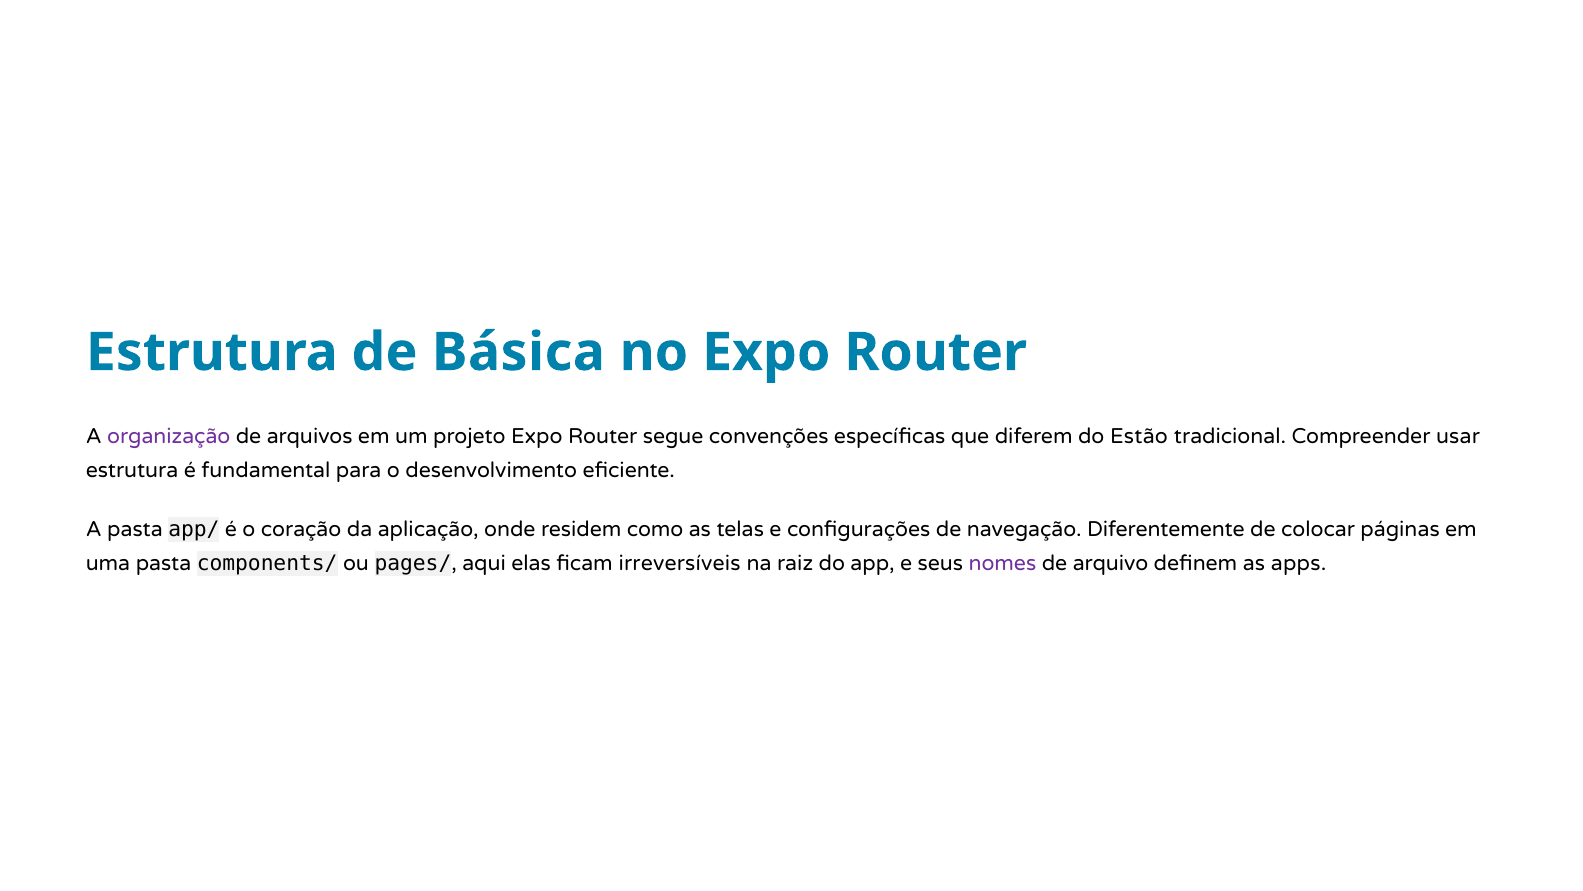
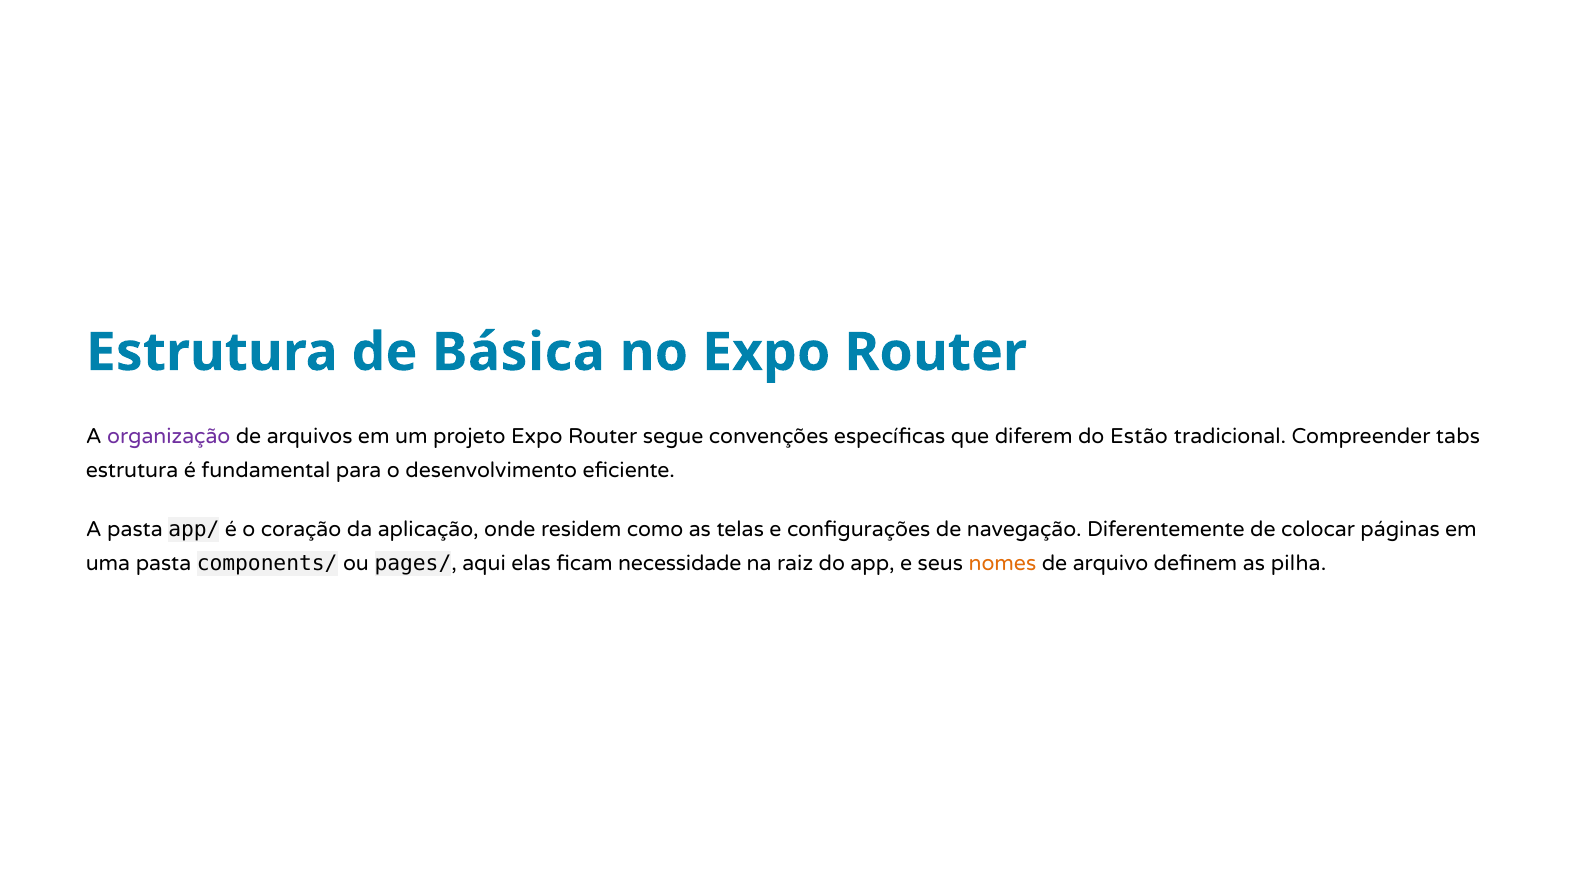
usar: usar -> tabs (1458, 436)
irreversíveis: irreversíveis -> necessidade (680, 563)
nomes colour: purple -> orange (1002, 563)
apps: apps -> pilha (1299, 563)
